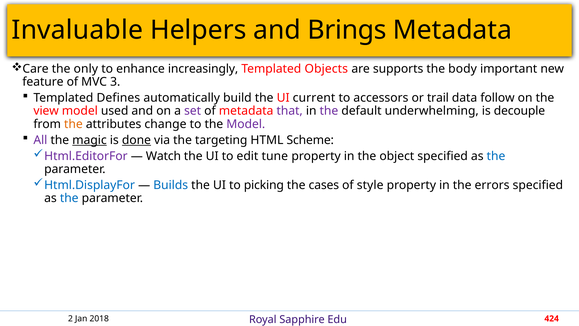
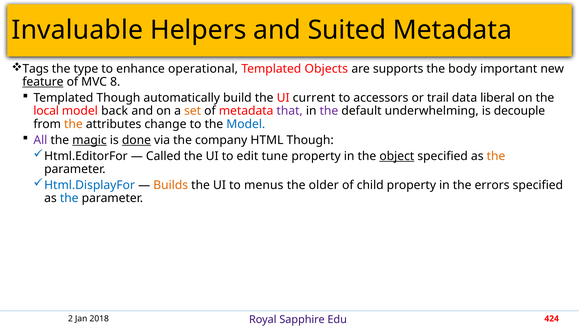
Brings: Brings -> Suited (347, 30)
Care: Care -> Tags (36, 69)
only: only -> type (86, 69)
increasingly: increasingly -> operational (203, 69)
feature underline: none -> present (43, 82)
3: 3 -> 8 (115, 82)
Templated Defines: Defines -> Though (118, 98)
follow: follow -> liberal (498, 98)
view: view -> local (46, 111)
used: used -> back (115, 111)
set colour: purple -> orange (193, 111)
Model colour: purple -> blue (246, 124)
targeting: targeting -> company (221, 140)
HTML Scheme: Scheme -> Though (310, 140)
Html.EditorFor colour: purple -> black (86, 156)
Watch: Watch -> Called (163, 156)
object underline: none -> present (397, 156)
the colour: blue -> orange (496, 156)
Builds colour: blue -> orange (171, 185)
picking: picking -> menus (264, 185)
cases: cases -> older (324, 185)
style: style -> child (370, 185)
